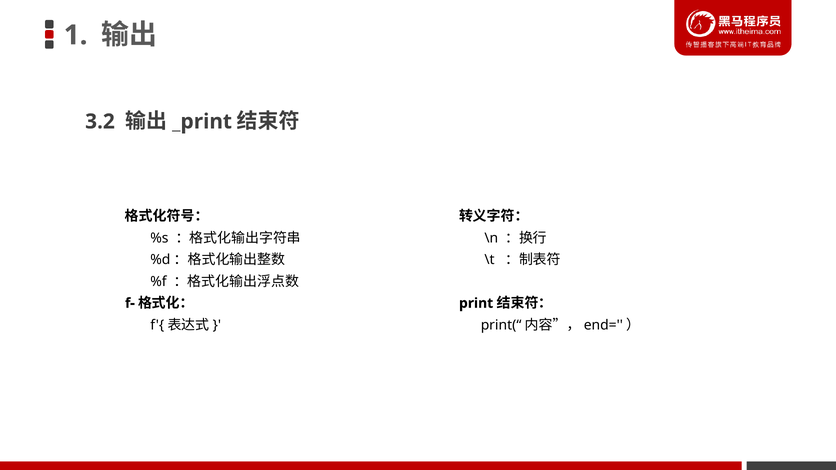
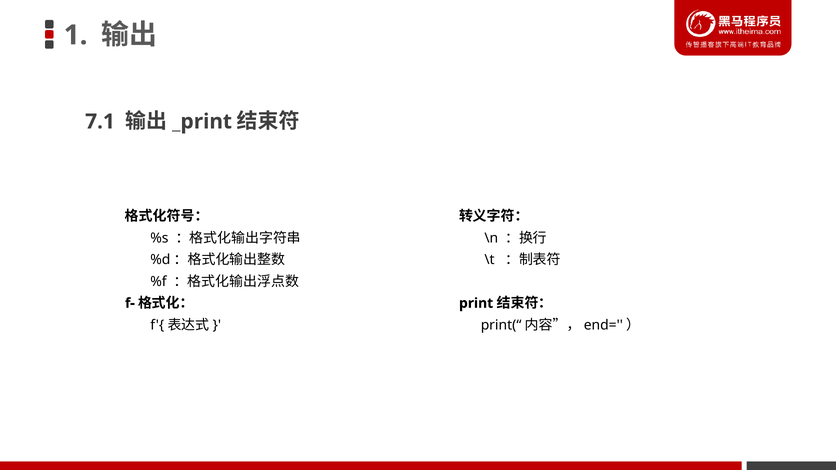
3.2: 3.2 -> 7.1 (100, 122)
